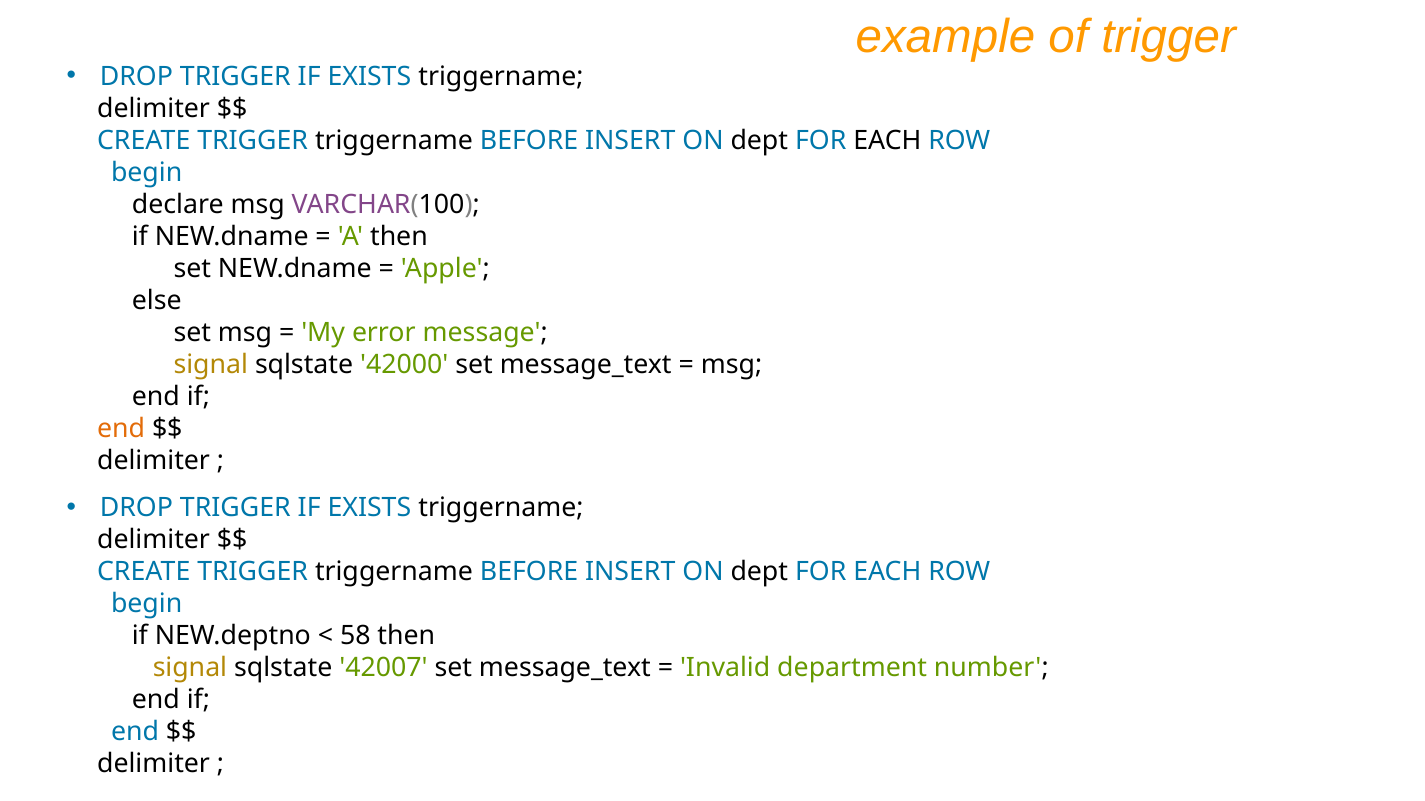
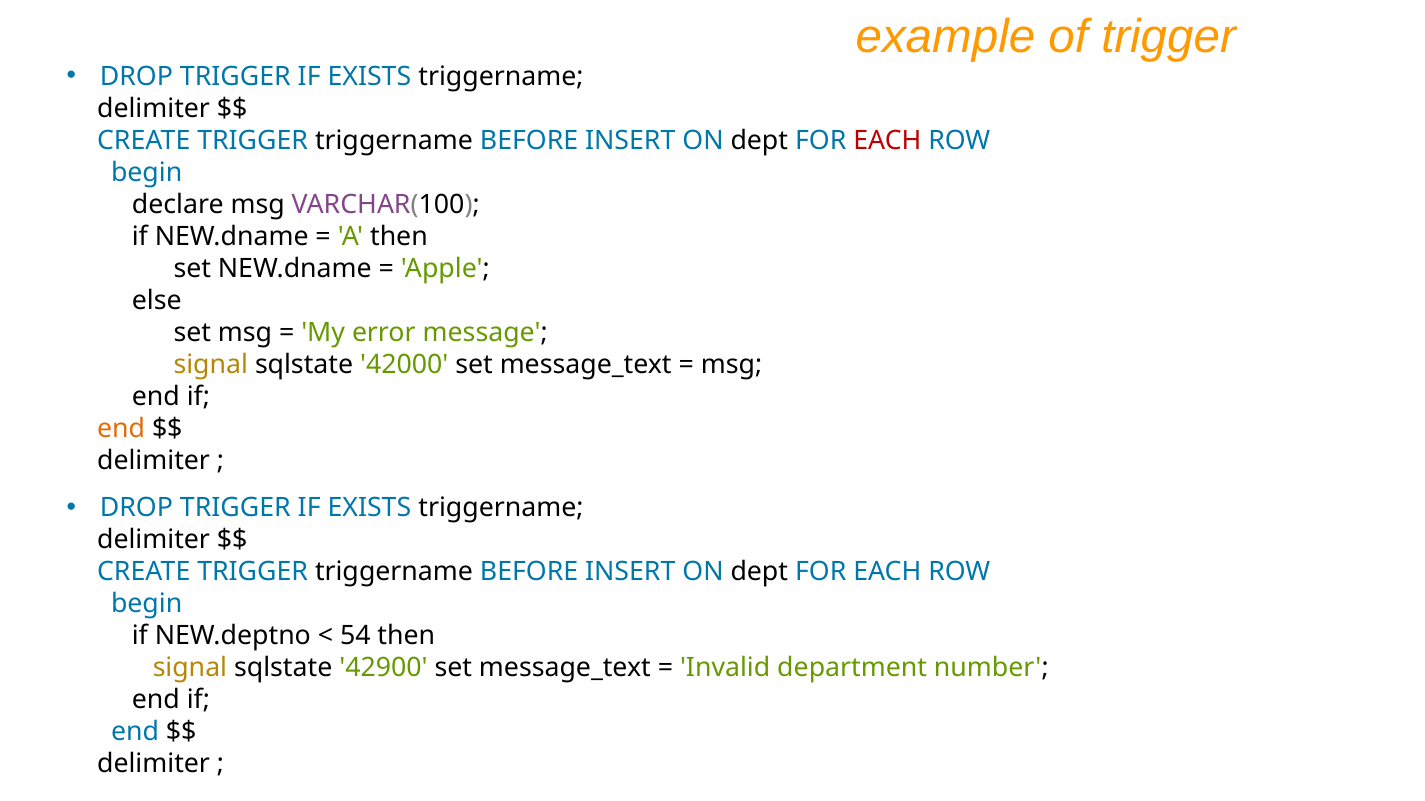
EACH colour: black -> red (887, 141)
58: 58 -> 54 (355, 636)
42007: 42007 -> 42900 (383, 668)
